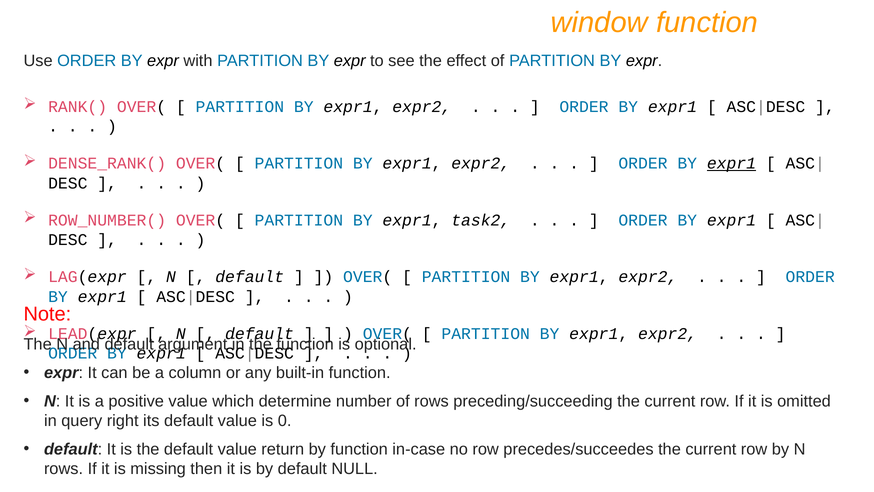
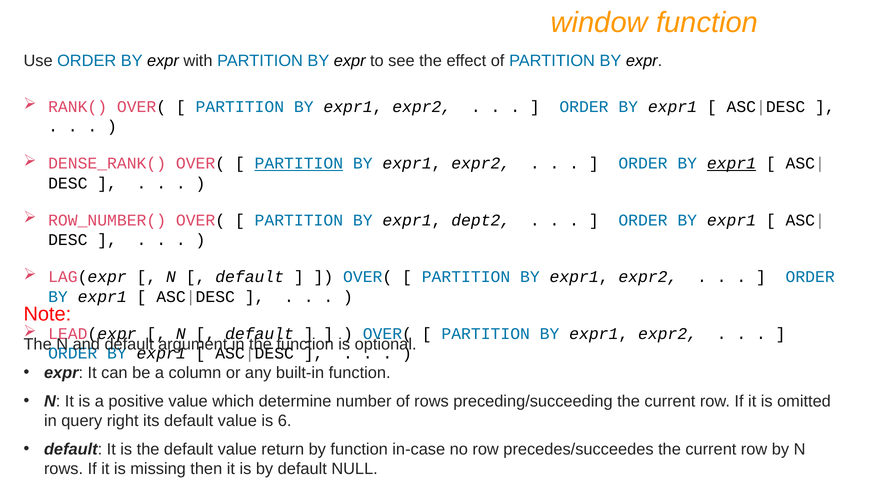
PARTITION underline: none -> present (299, 163)
task2: task2 -> dept2 (481, 220)
0: 0 -> 6 (285, 421)
